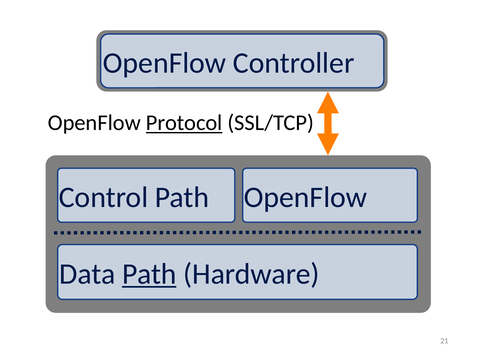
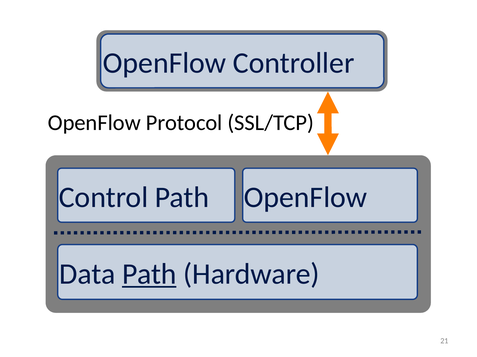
Protocol underline: present -> none (184, 123)
